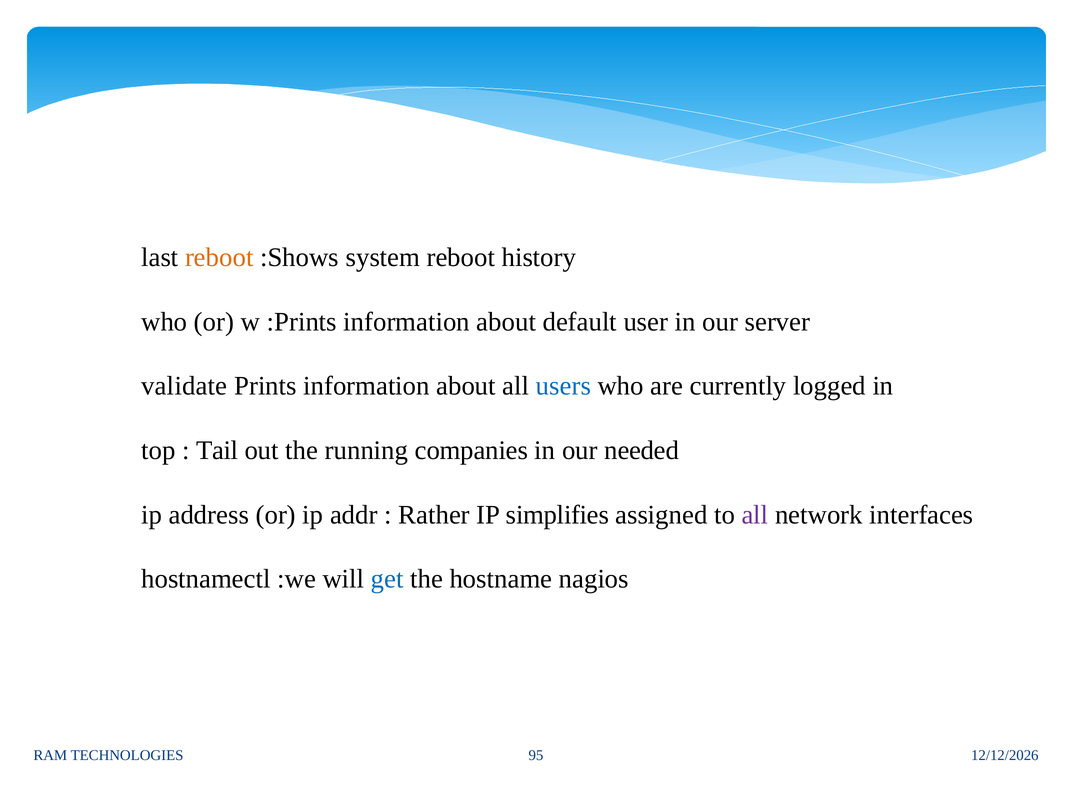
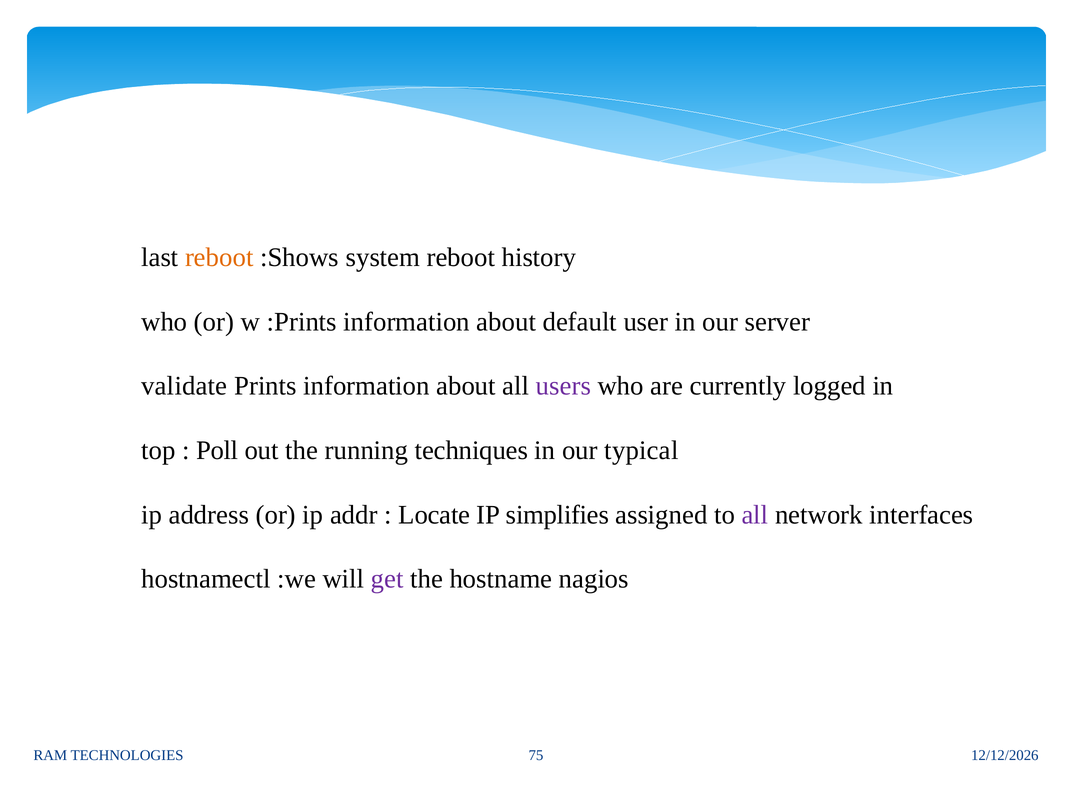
users colour: blue -> purple (563, 386)
Tail: Tail -> Poll (217, 450)
companies: companies -> techniques (471, 450)
needed: needed -> typical (641, 450)
Rather: Rather -> Locate (434, 515)
get colour: blue -> purple (387, 579)
95: 95 -> 75 (536, 755)
